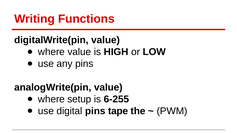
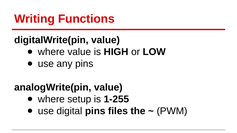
6-255: 6-255 -> 1-255 (116, 99)
tape: tape -> files (118, 111)
